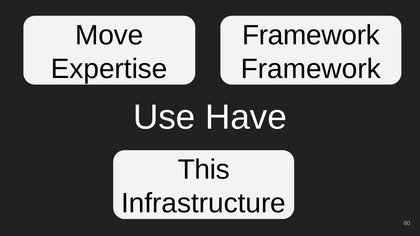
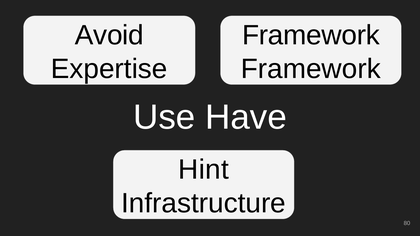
Move: Move -> Avoid (109, 35)
This: This -> Hint (204, 170)
